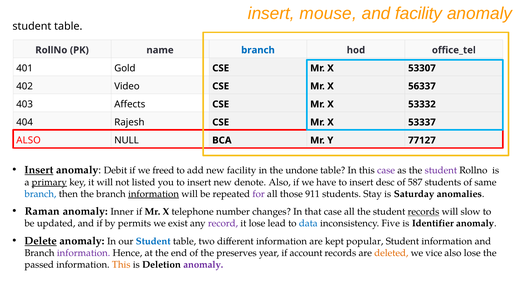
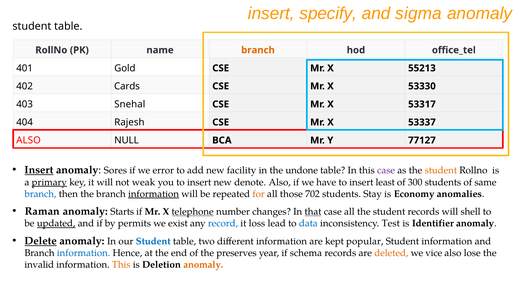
mouse: mouse -> specify (328, 13)
and facility: facility -> sigma (419, 13)
branch colour: blue -> orange (258, 50)
53307: 53307 -> 55213 (422, 68)
Video: Video -> Cards (127, 86)
56337: 56337 -> 53330 (422, 86)
Affects: Affects -> Snehal (130, 104)
53332: 53332 -> 53317 (422, 104)
Debit: Debit -> Sores (115, 171)
freed: freed -> error (163, 171)
student colour: purple -> orange (441, 171)
listed: listed -> weak (144, 182)
desc: desc -> least (385, 182)
587: 587 -> 300 (415, 182)
for colour: purple -> orange (259, 194)
911: 911 -> 702 (313, 194)
Saturday: Saturday -> Economy (414, 194)
Inner: Inner -> Starts (122, 212)
telephone underline: none -> present (193, 212)
that underline: none -> present (313, 212)
records underline: present -> none (423, 212)
slow: slow -> shell (471, 212)
updated underline: none -> present (56, 224)
record colour: purple -> blue (223, 224)
it lose: lose -> loss (257, 224)
Five: Five -> Test (391, 224)
information colour: purple -> blue (84, 253)
account: account -> schema (306, 253)
passed: passed -> invalid (39, 265)
anomaly colour: purple -> orange (203, 265)
